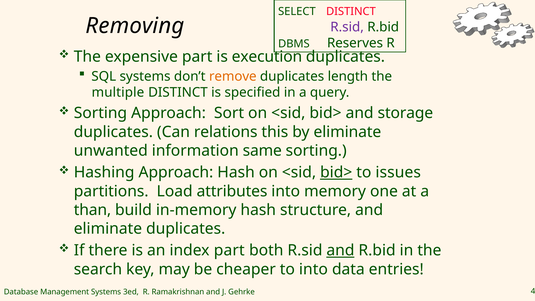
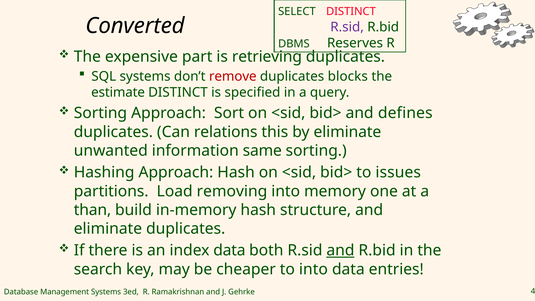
Removing: Removing -> Converted (135, 26)
execution: execution -> retrieving (267, 57)
remove colour: orange -> red (233, 76)
length: length -> blocks (348, 76)
multiple: multiple -> estimate (118, 92)
storage: storage -> defines (405, 113)
bid> underline: present -> none (336, 172)
attributes: attributes -> removing (232, 191)
index part: part -> data (229, 250)
